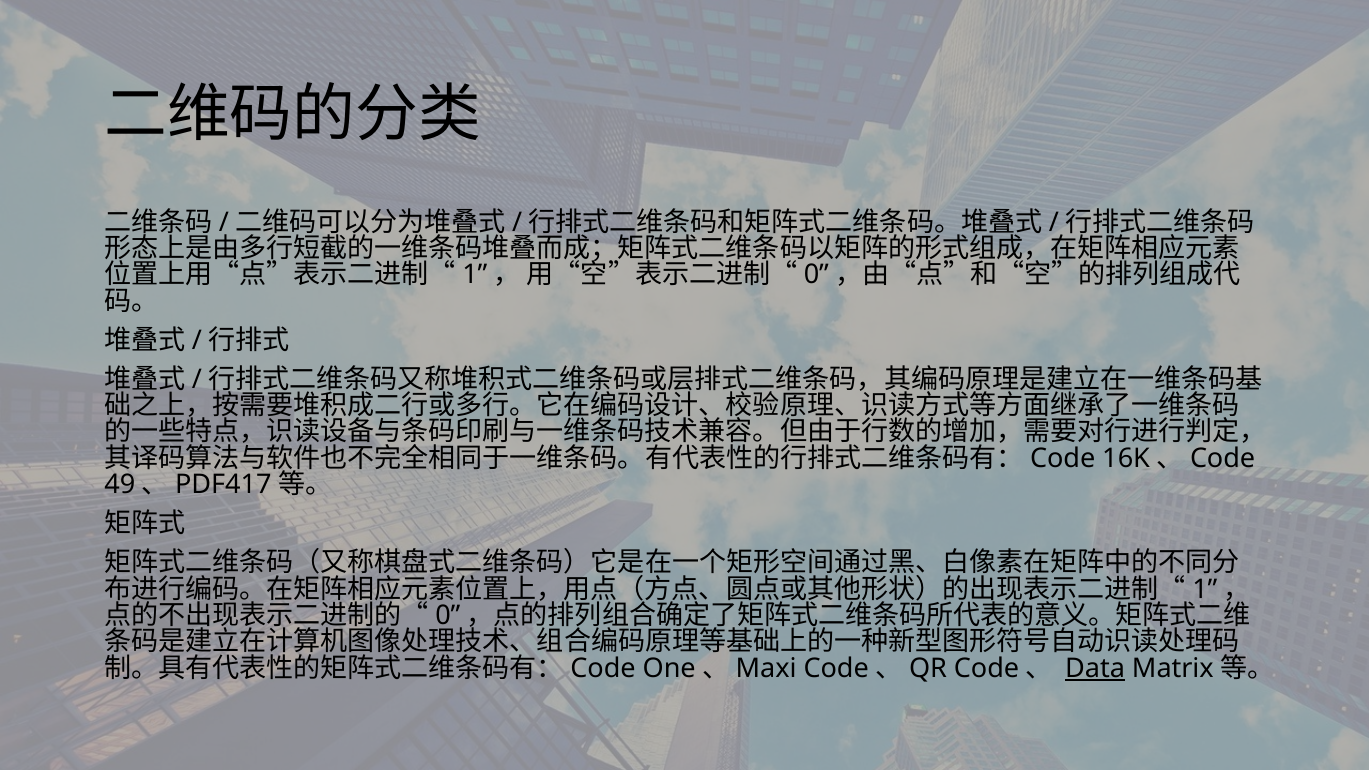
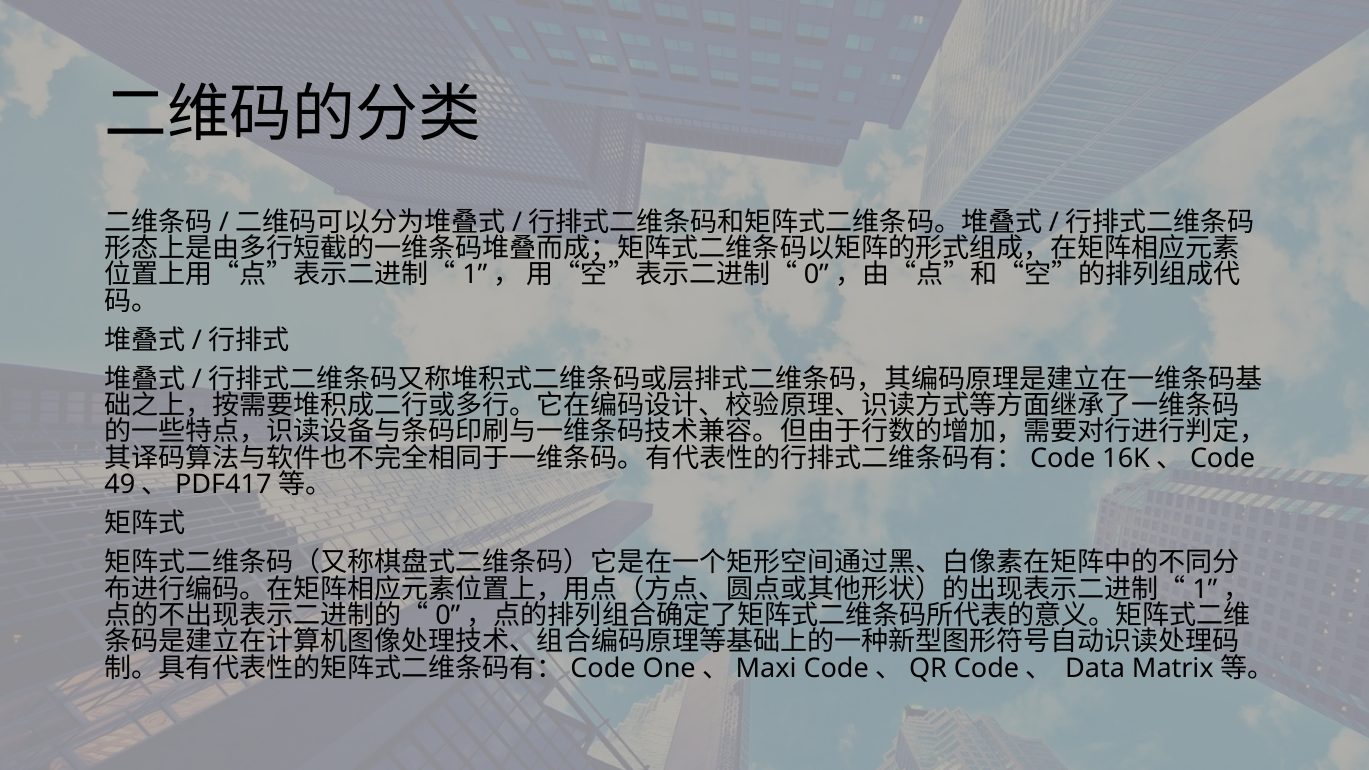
Data underline: present -> none (1095, 668)
